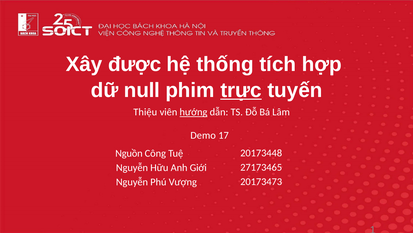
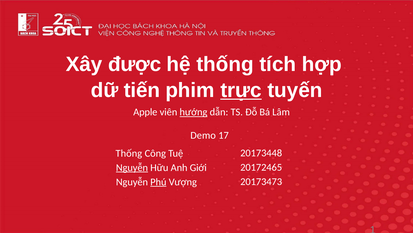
null: null -> tiến (142, 90)
Thiệu: Thiệu -> Apple (145, 112)
Nguồn: Nguồn -> Thống (129, 153)
27173465: 27173465 -> 20172465 (261, 167)
Nguyễn underline: none -> present (132, 167)
Phú underline: none -> present (158, 181)
